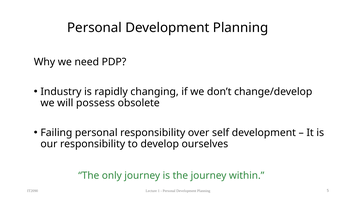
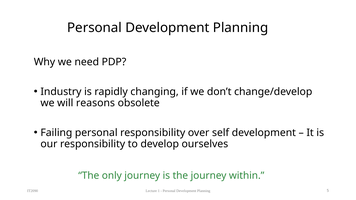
possess: possess -> reasons (96, 103)
